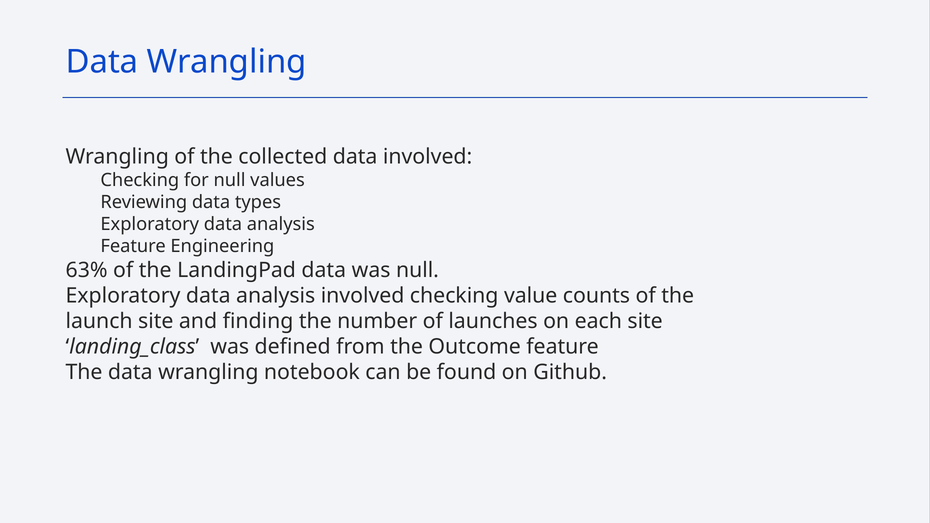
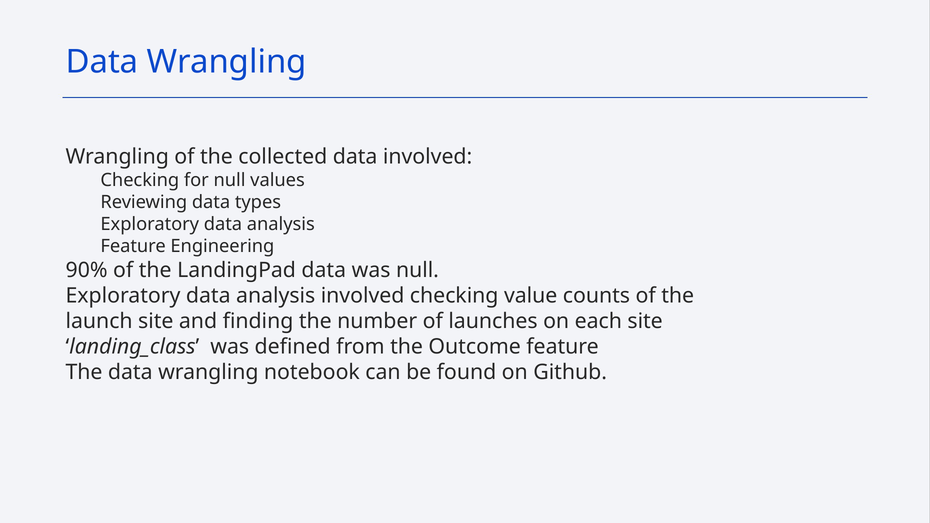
63%: 63% -> 90% (87, 270)
